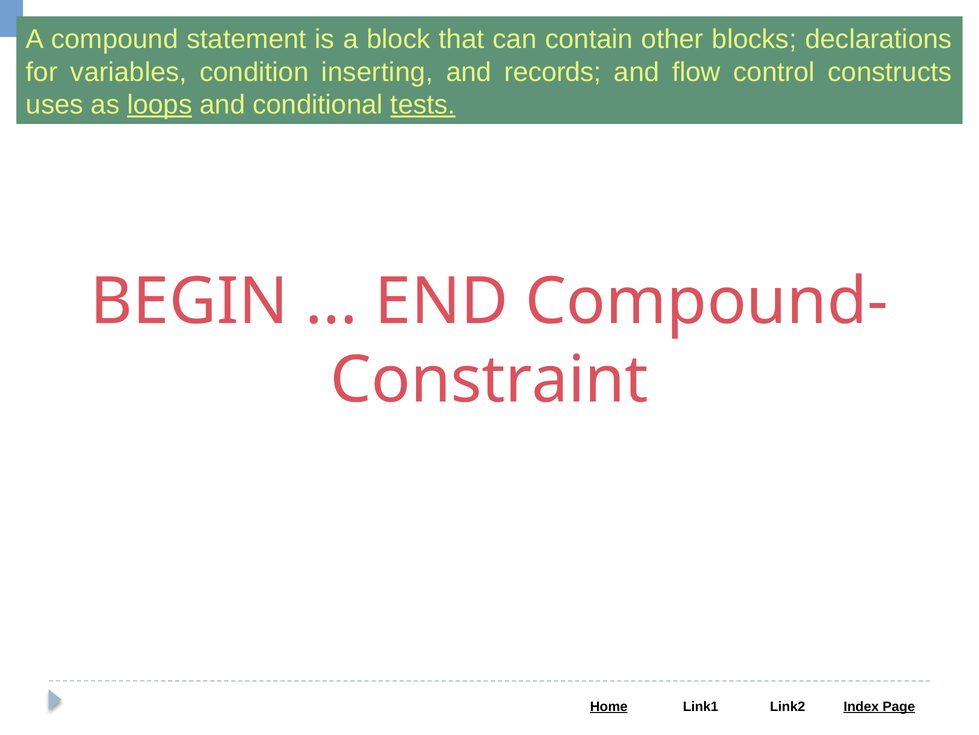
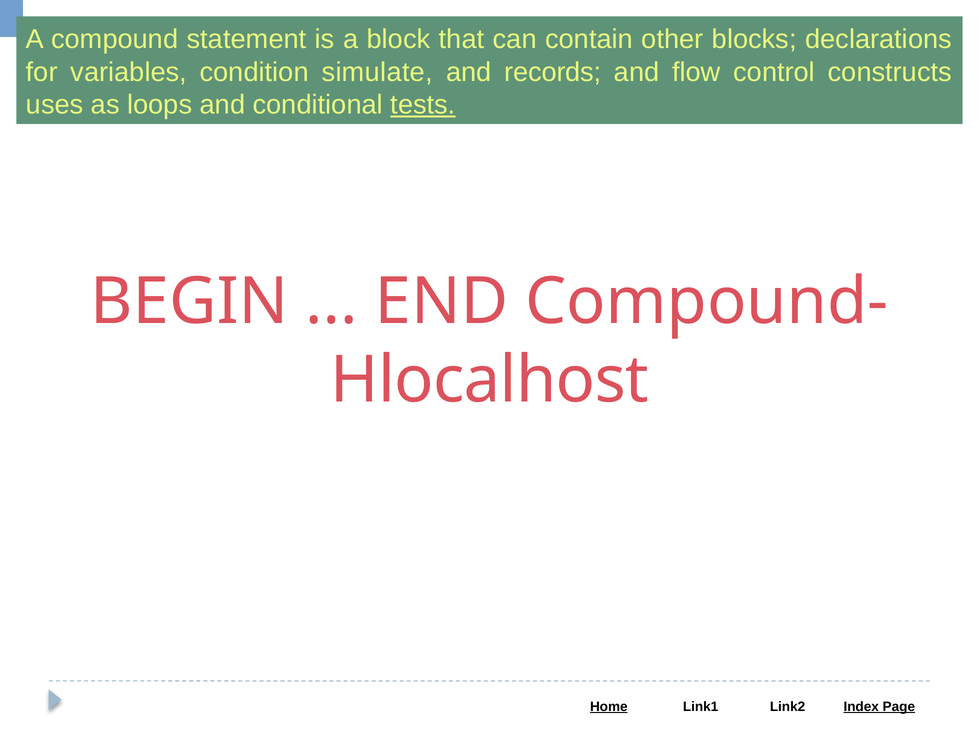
inserting: inserting -> simulate (377, 72)
loops underline: present -> none (160, 105)
Constraint: Constraint -> Hlocalhost (490, 380)
